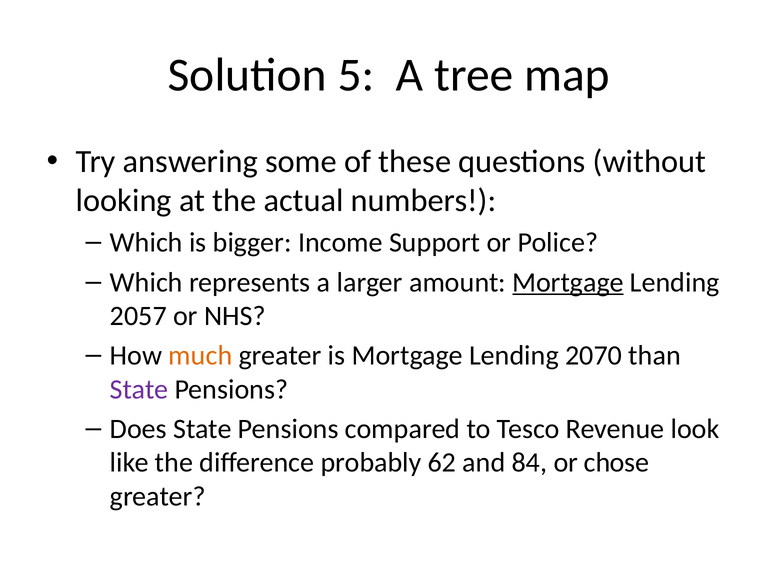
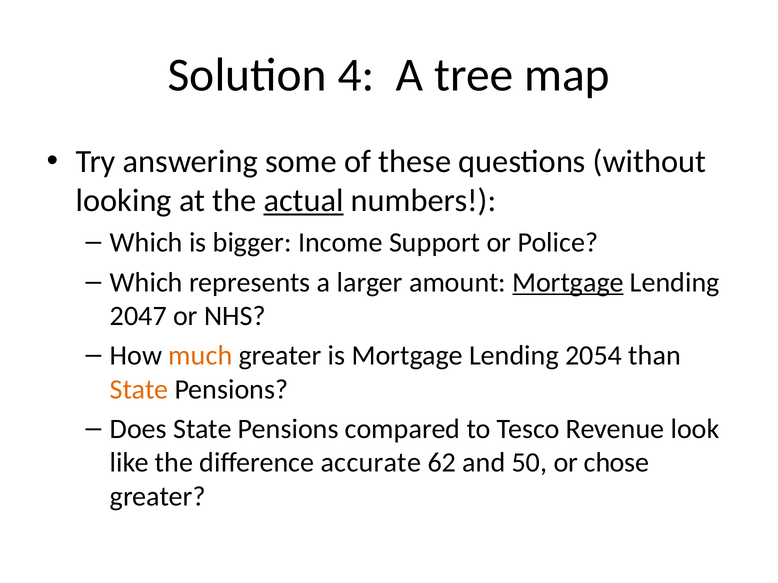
5: 5 -> 4 (356, 75)
actual underline: none -> present (304, 201)
2057: 2057 -> 2047 (138, 316)
2070: 2070 -> 2054 (594, 356)
State colour: purple -> orange (139, 390)
probably: probably -> accurate (371, 463)
84: 84 -> 50 (529, 463)
